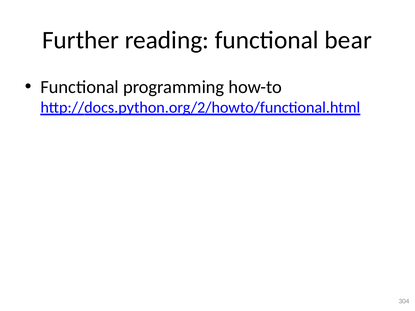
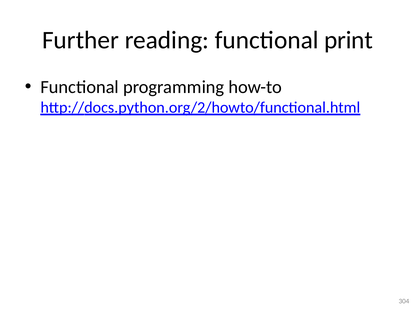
bear: bear -> print (348, 40)
